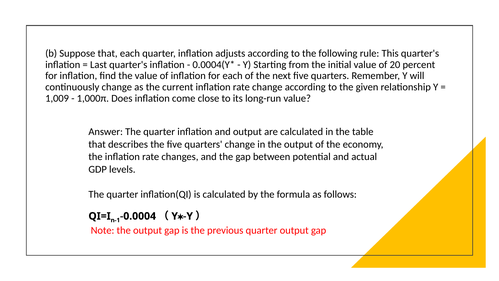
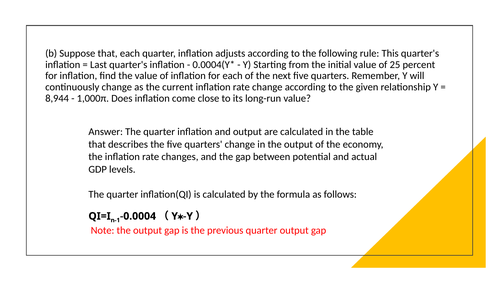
20: 20 -> 25 (395, 65)
1,009: 1,009 -> 8,944 (57, 98)
